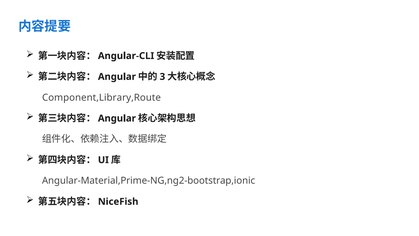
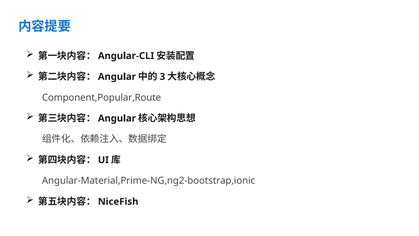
Component,Library,Route: Component,Library,Route -> Component,Popular,Route (102, 97)
